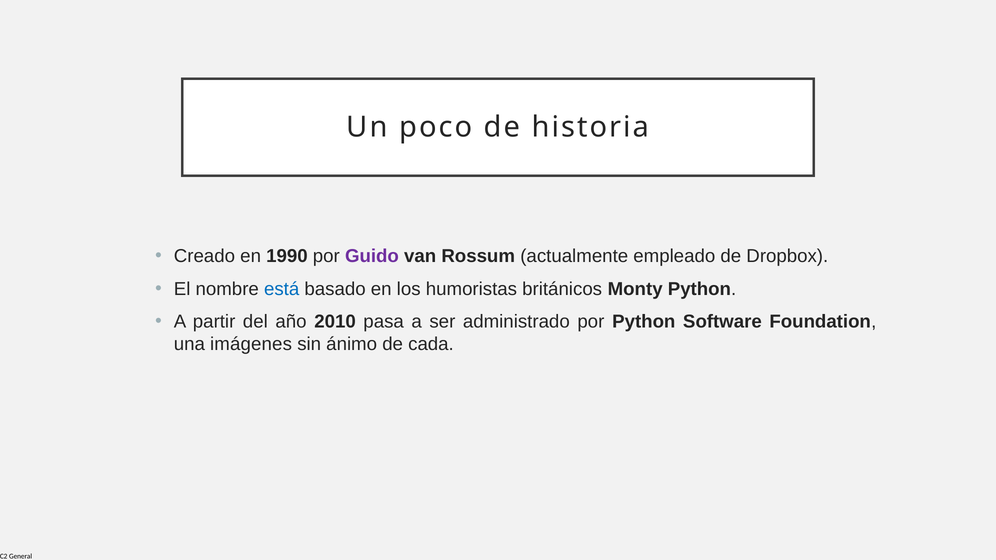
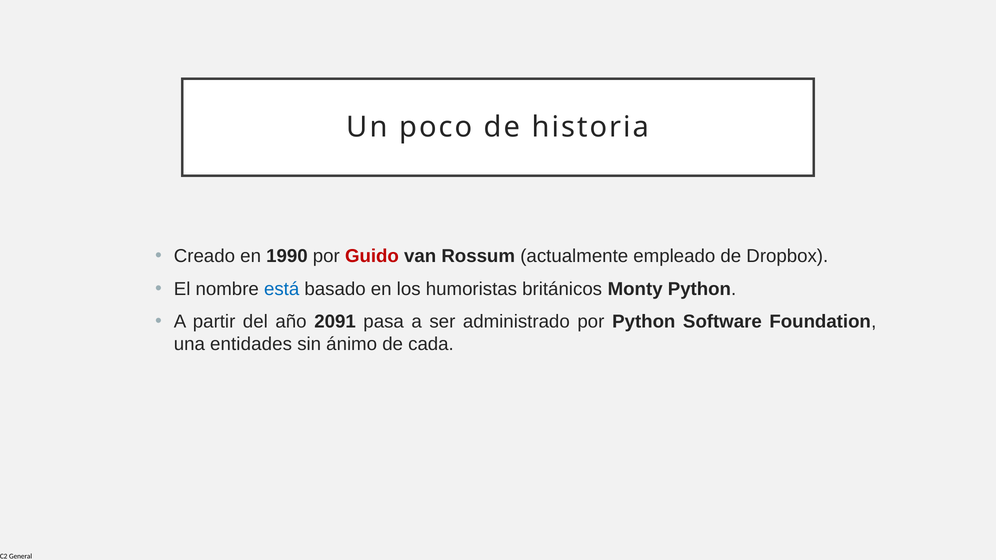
Guido colour: purple -> red (372, 256)
2010: 2010 -> 2091 (335, 322)
imágenes: imágenes -> entidades (251, 344)
